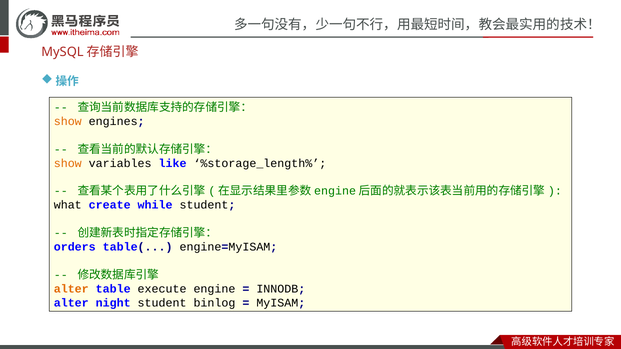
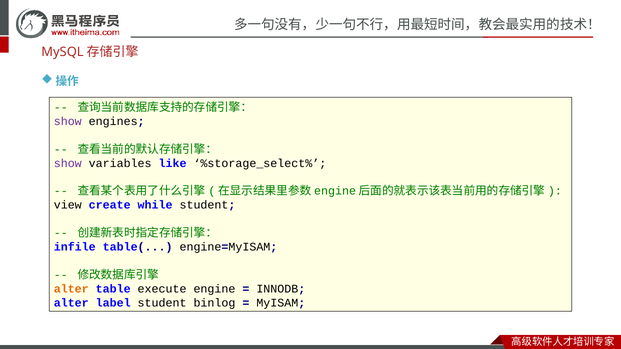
show colour: orange -> purple (68, 121)
show colour: orange -> purple (68, 163)
%storage_length%: %storage_length% -> %storage_select% (260, 163)
what: what -> view (68, 205)
orders: orders -> infile (75, 247)
night: night -> label (113, 303)
